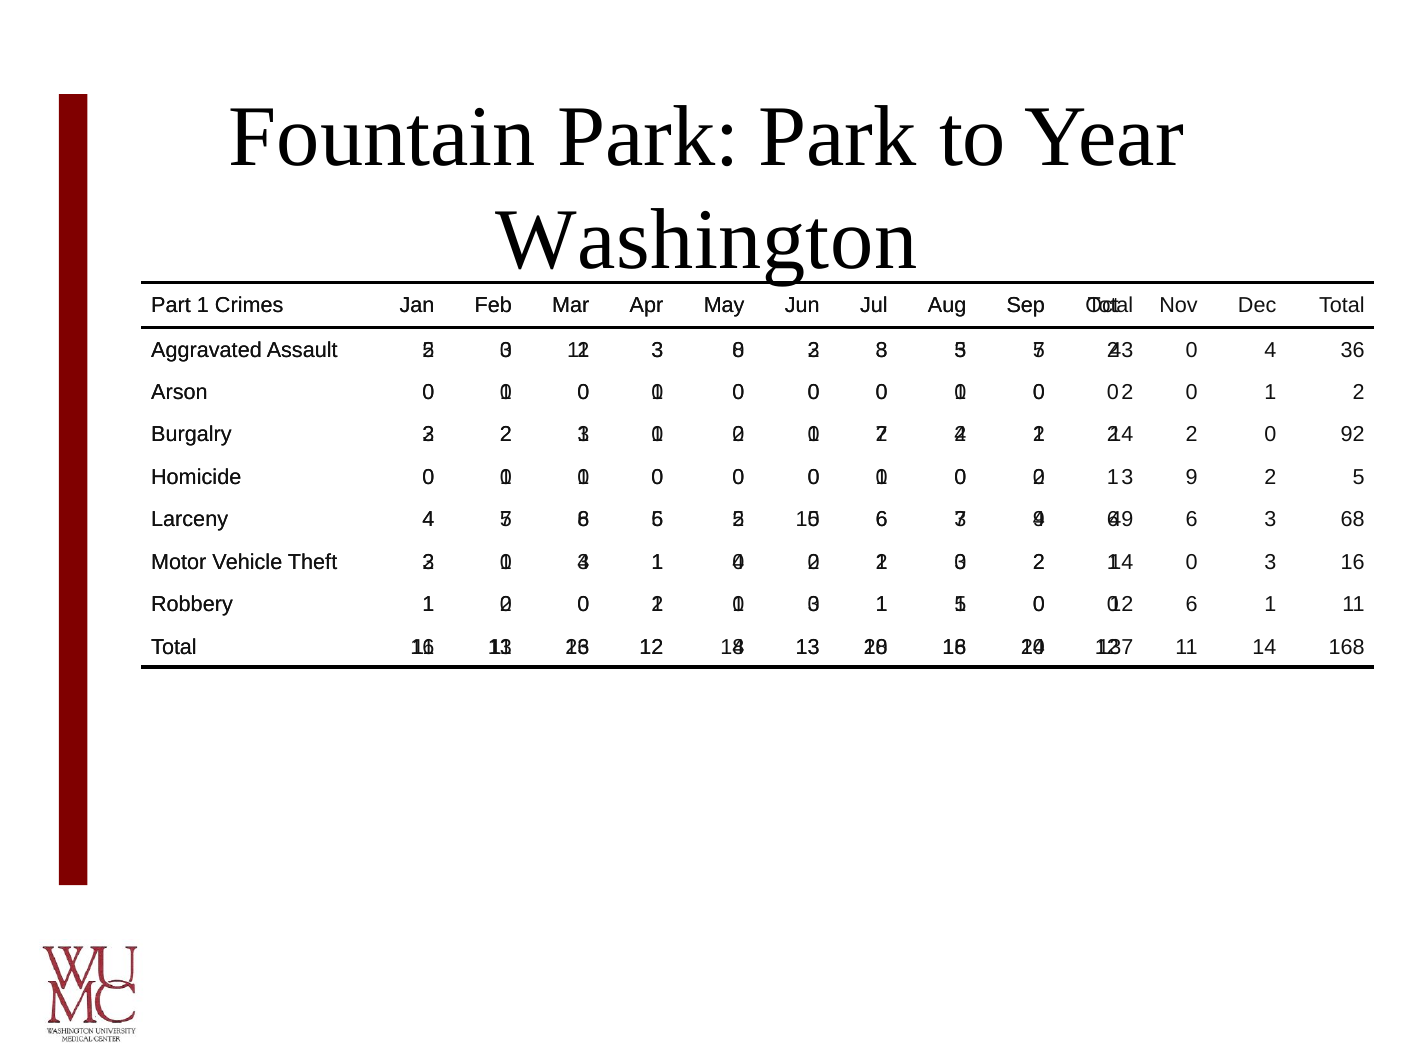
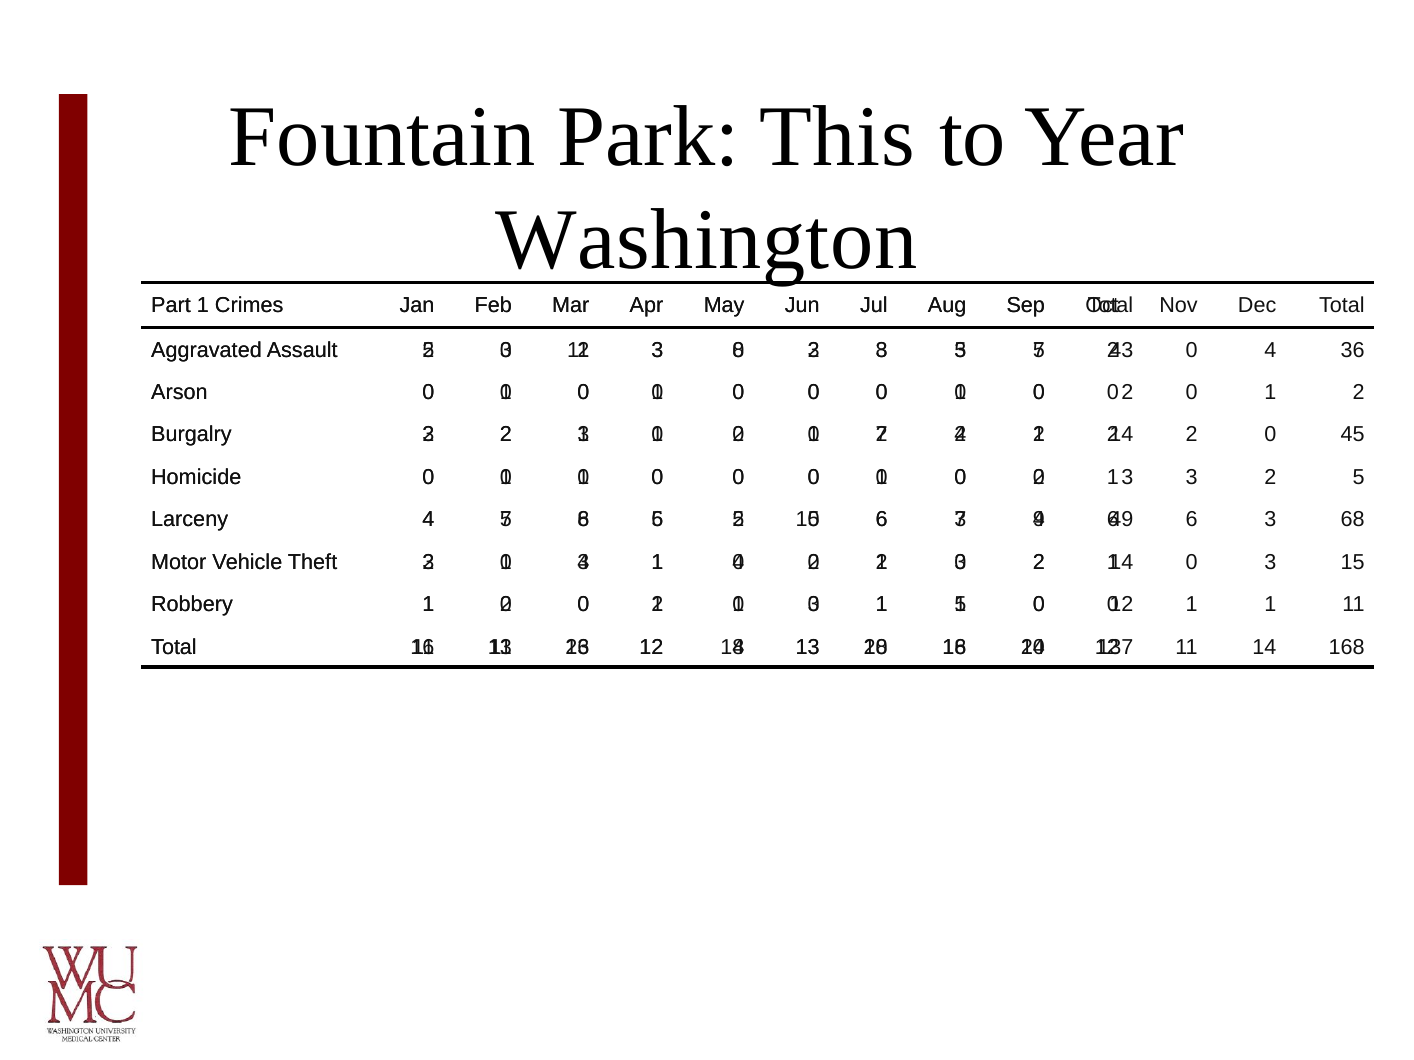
Park Park: Park -> This (837, 137)
92: 92 -> 45 (1353, 435)
9: 9 -> 3 (1192, 477)
3 16: 16 -> 15 (1353, 563)
6: 6 -> 1 (1192, 605)
